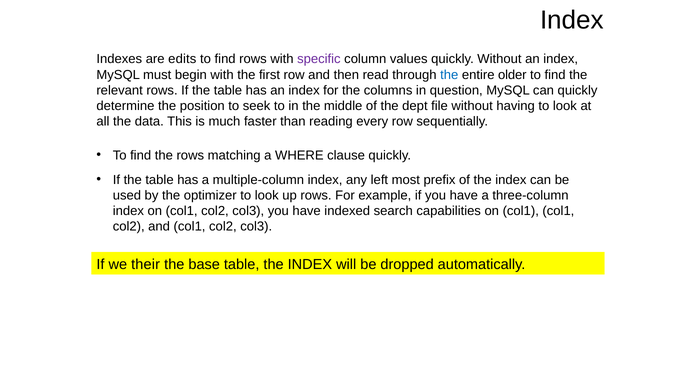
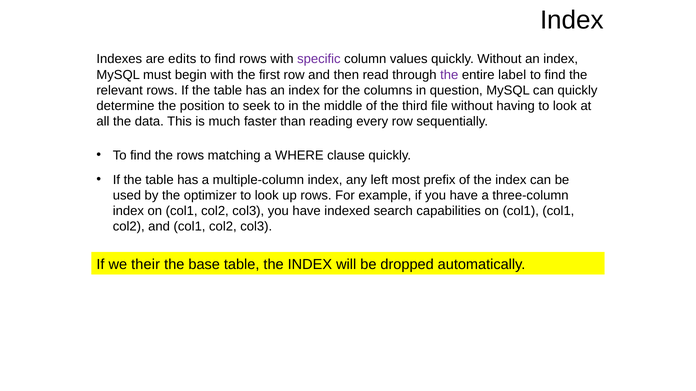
the colour: blue -> purple (449, 75)
older: older -> label (512, 75)
dept: dept -> third (415, 106)
